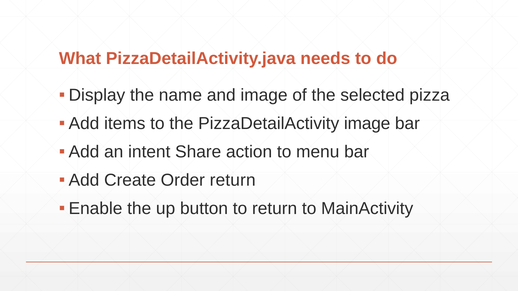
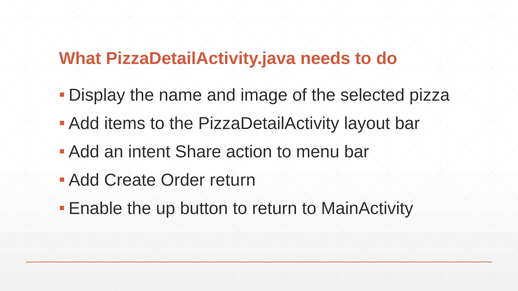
PizzaDetailActivity image: image -> layout (367, 124)
